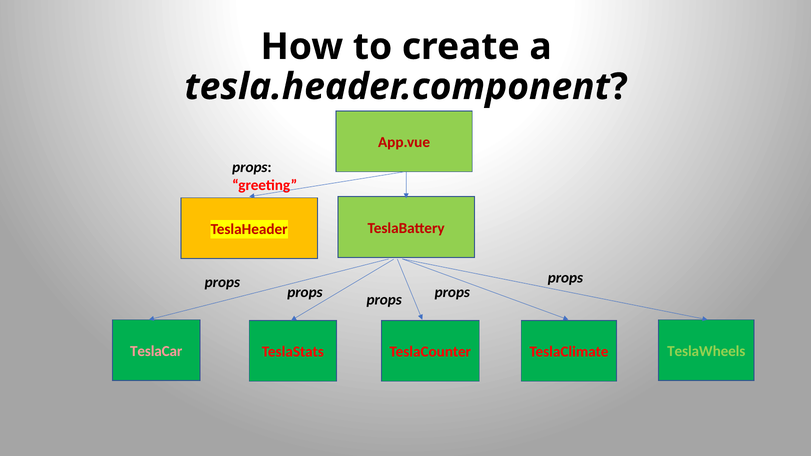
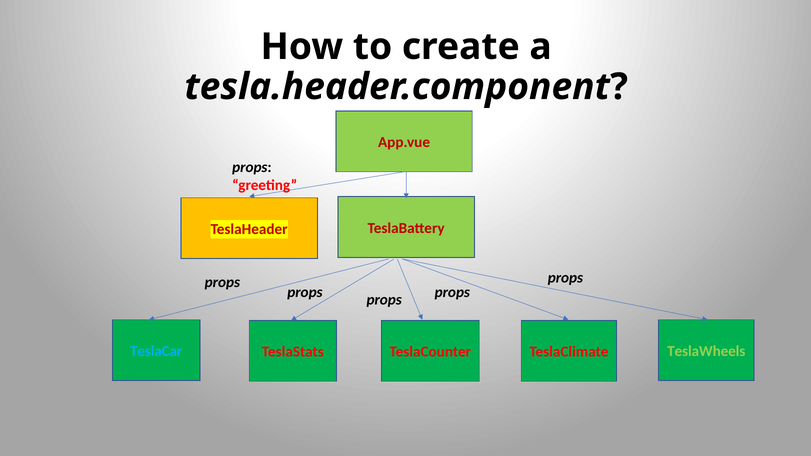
TeslaCar colour: pink -> light blue (156, 351)
